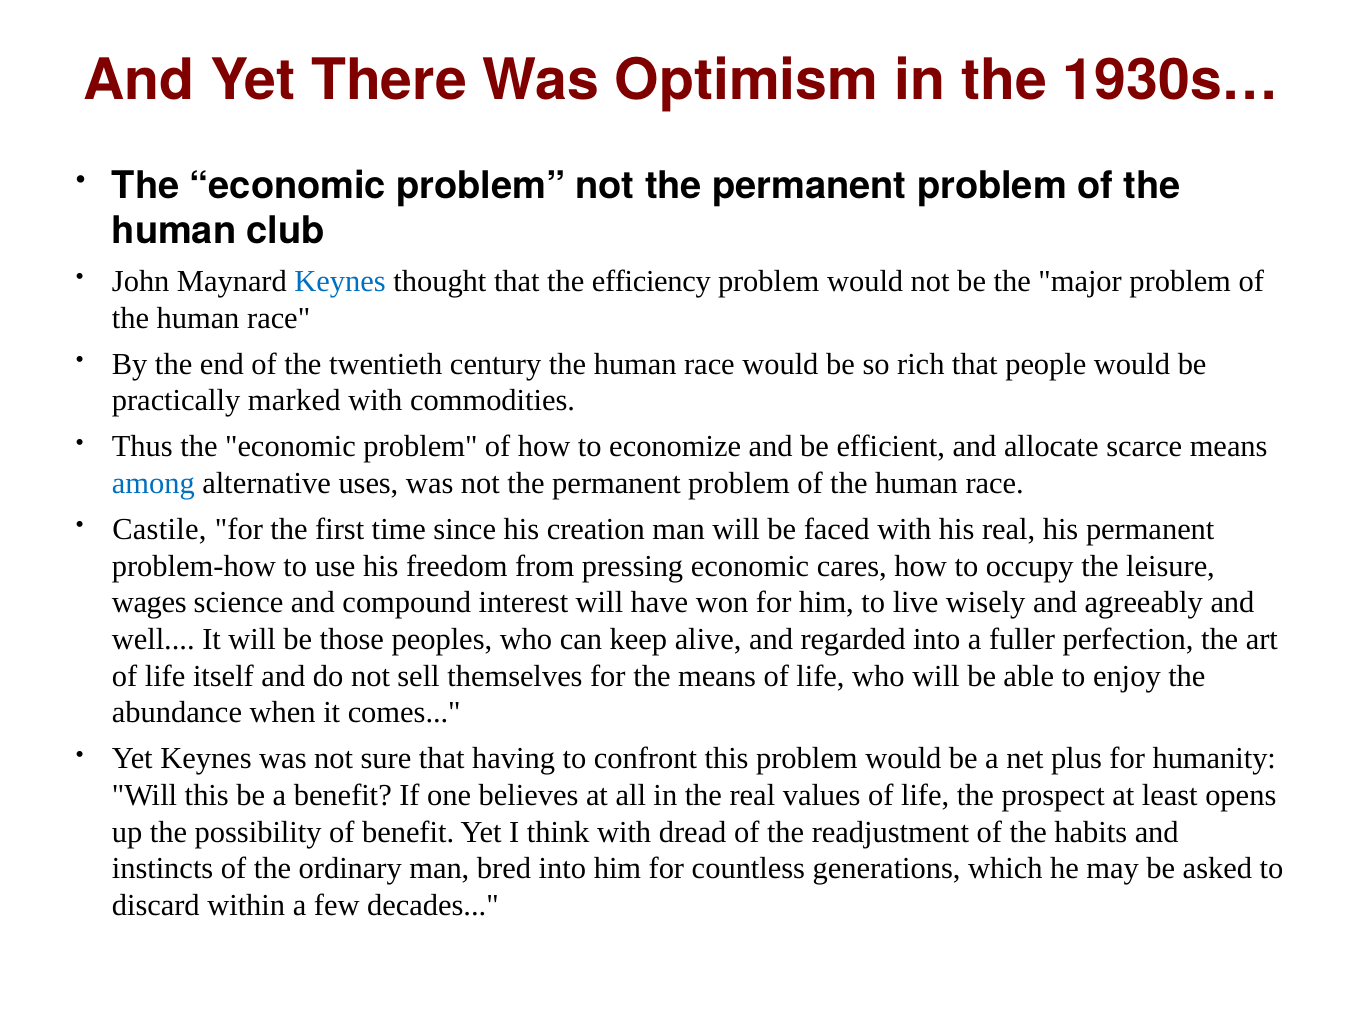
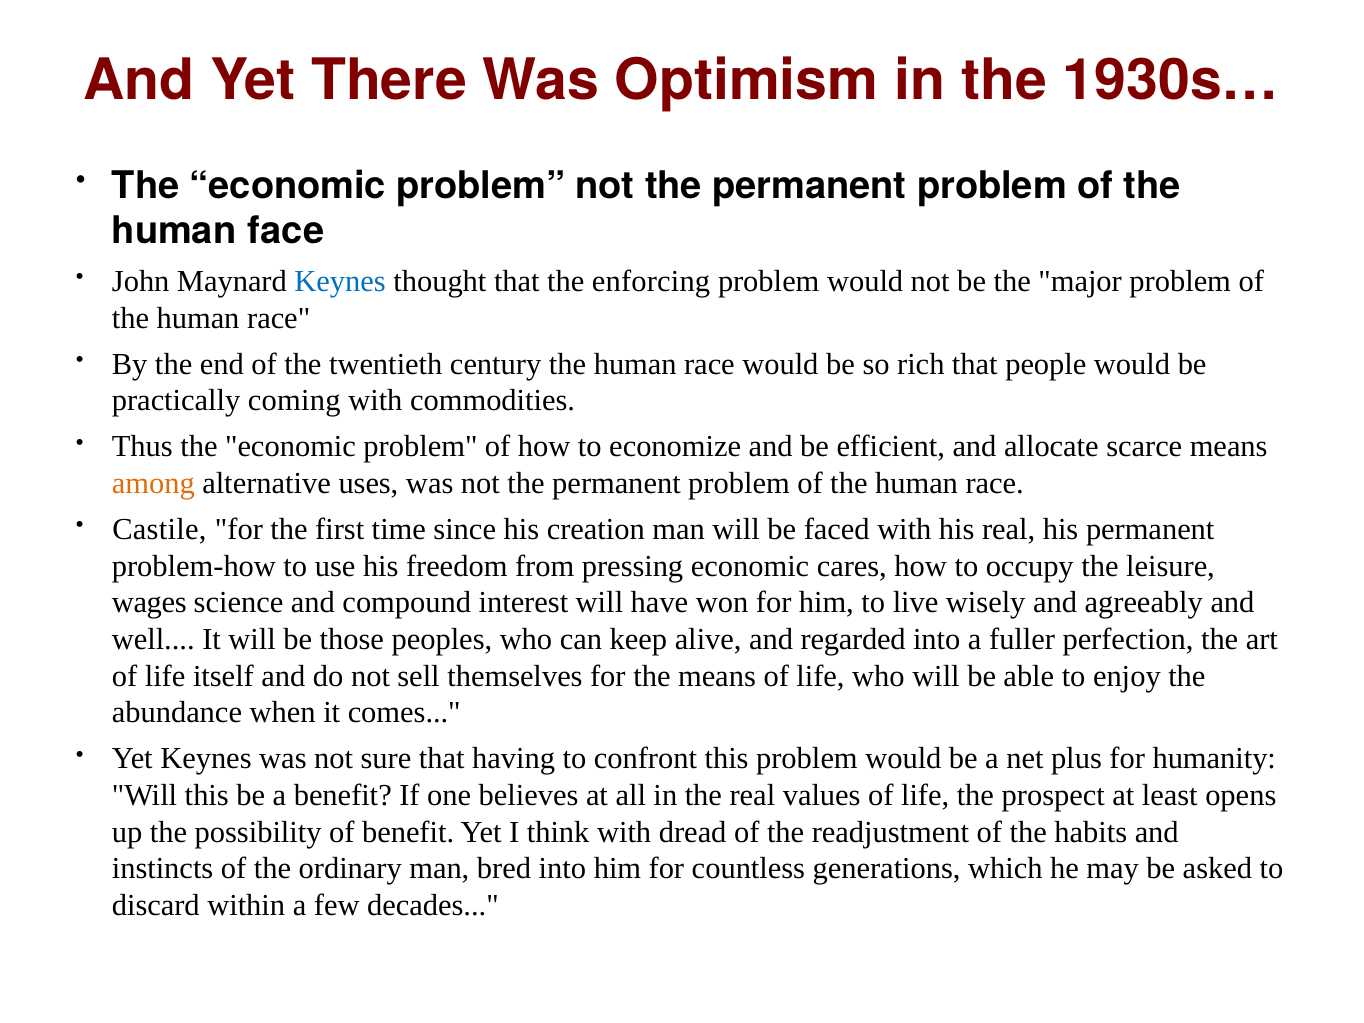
club: club -> face (286, 231)
efficiency: efficiency -> enforcing (651, 281)
marked: marked -> coming (294, 401)
among colour: blue -> orange (153, 483)
